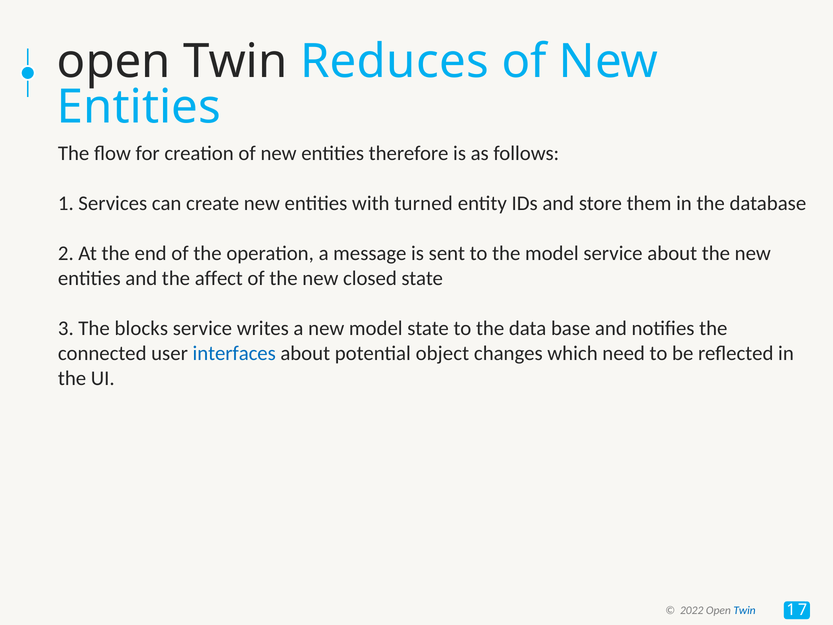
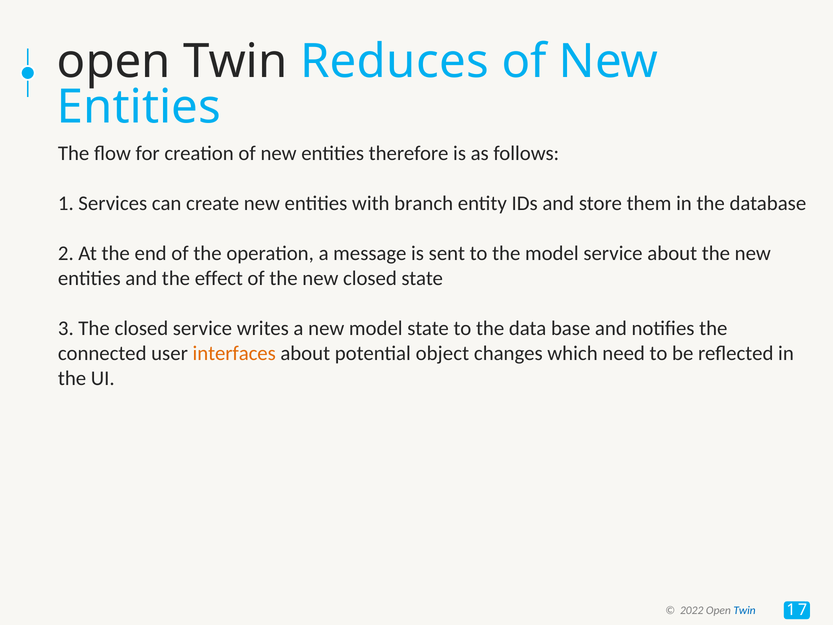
turned: turned -> branch (424, 203)
affect: affect -> effect (219, 278)
The blocks: blocks -> closed (141, 328)
interfaces colour: blue -> orange (234, 353)
